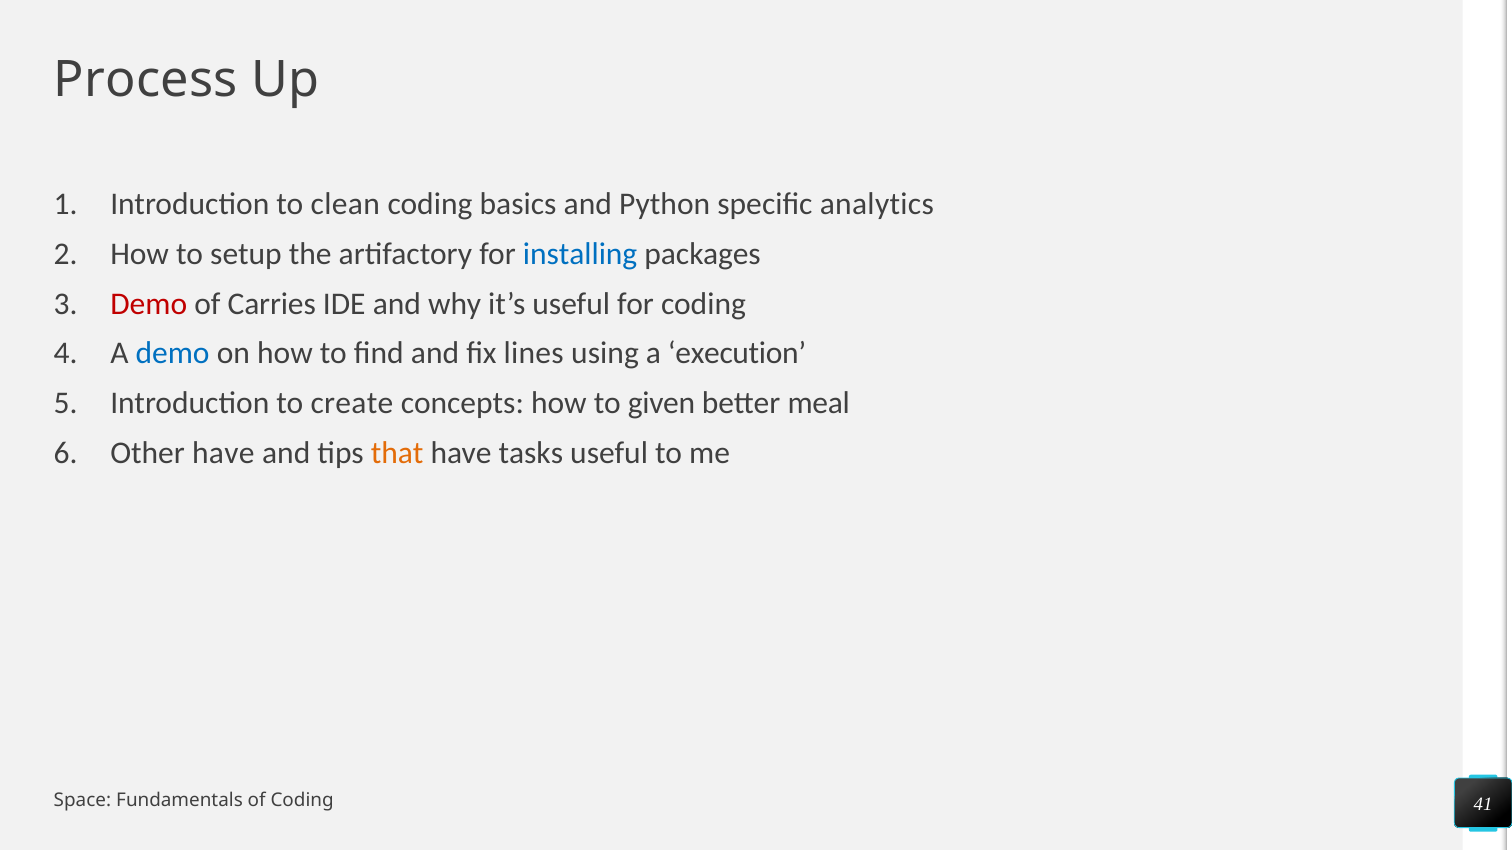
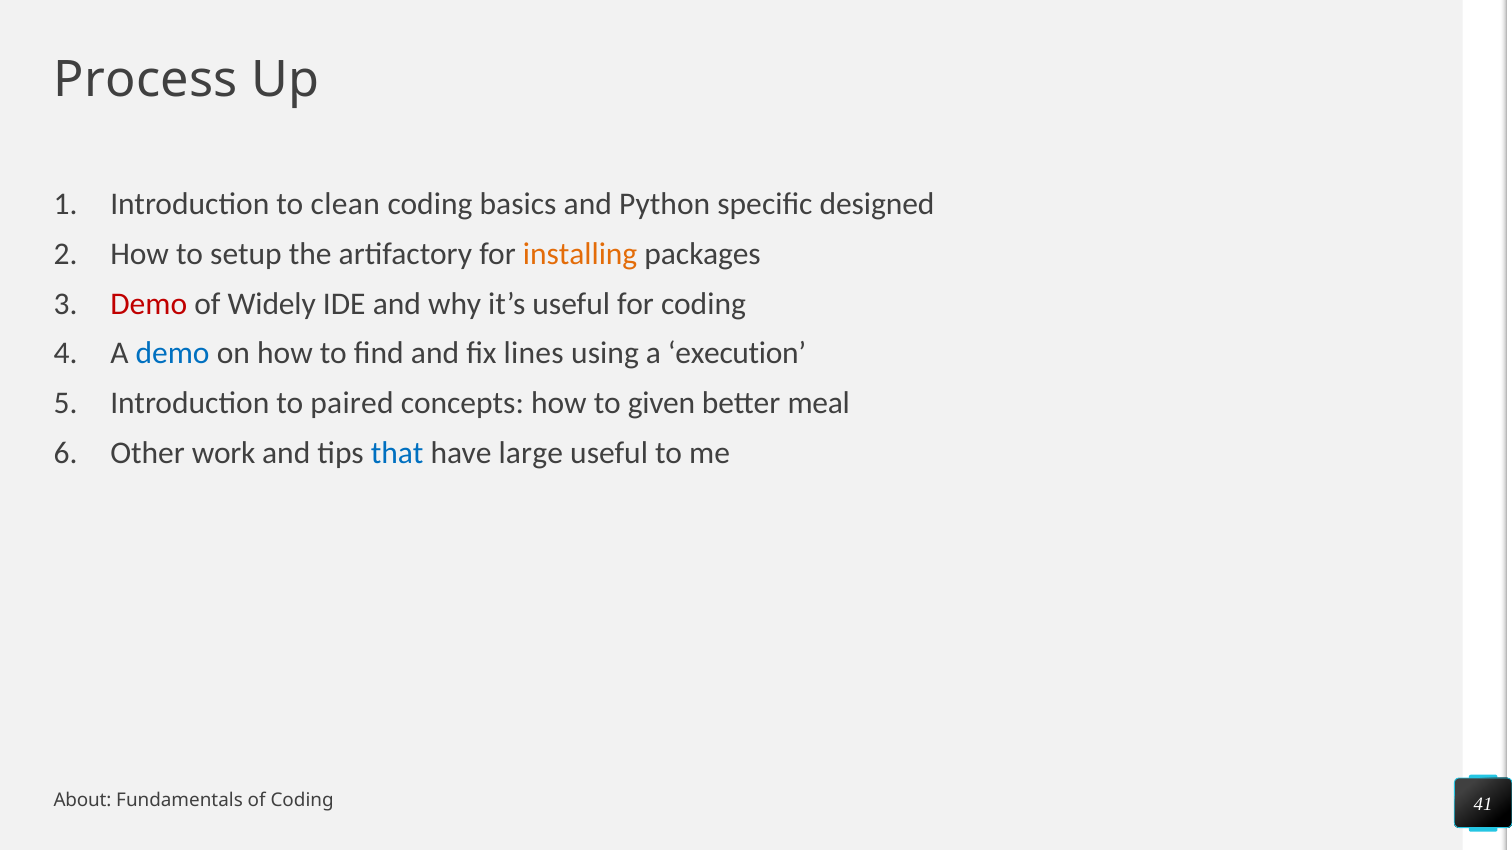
analytics: analytics -> designed (877, 204)
installing colour: blue -> orange (580, 254)
Carries: Carries -> Widely (272, 304)
create: create -> paired (352, 403)
Other have: have -> work (224, 453)
that colour: orange -> blue (397, 453)
tasks: tasks -> large (531, 453)
Space: Space -> About (83, 801)
